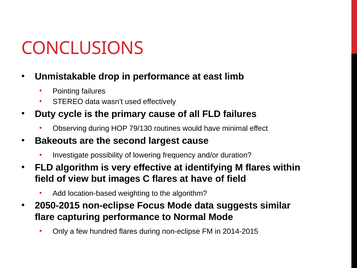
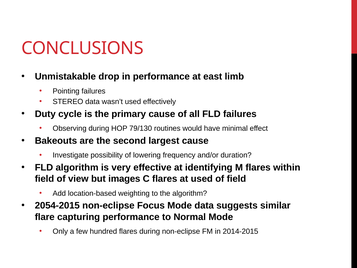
at have: have -> used (202, 179)
2050-2015: 2050-2015 -> 2054-2015 (57, 205)
